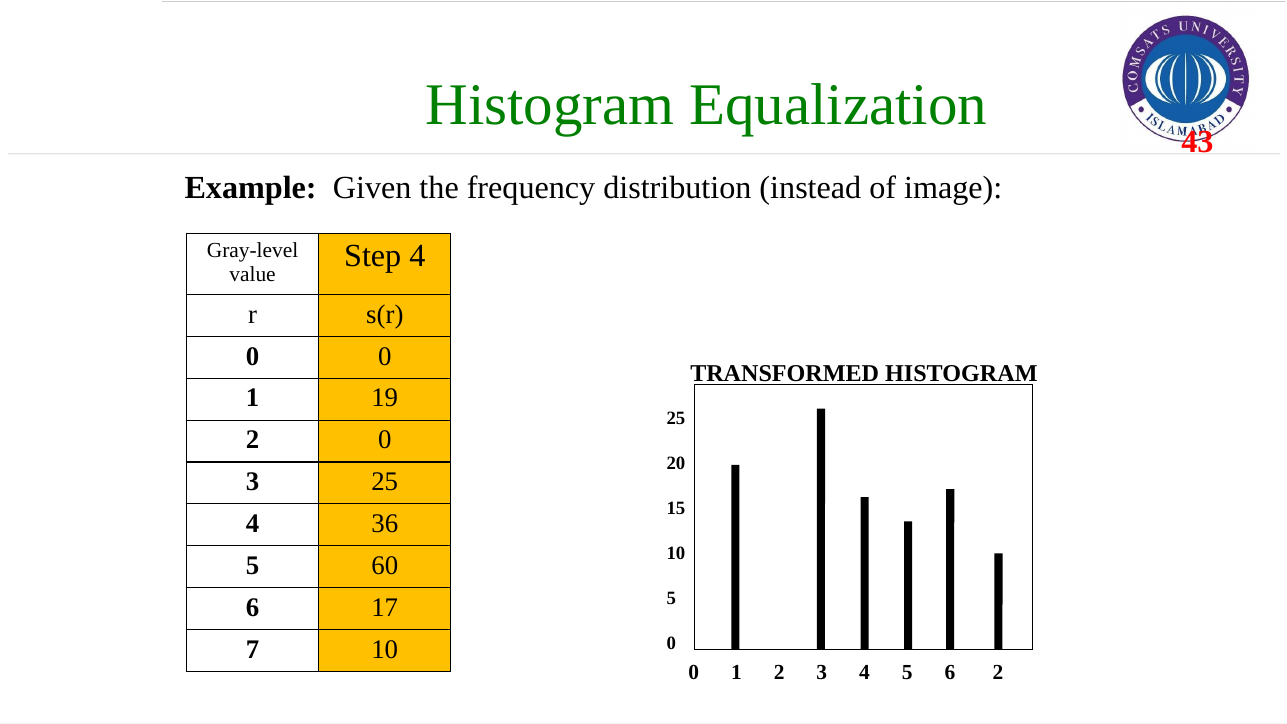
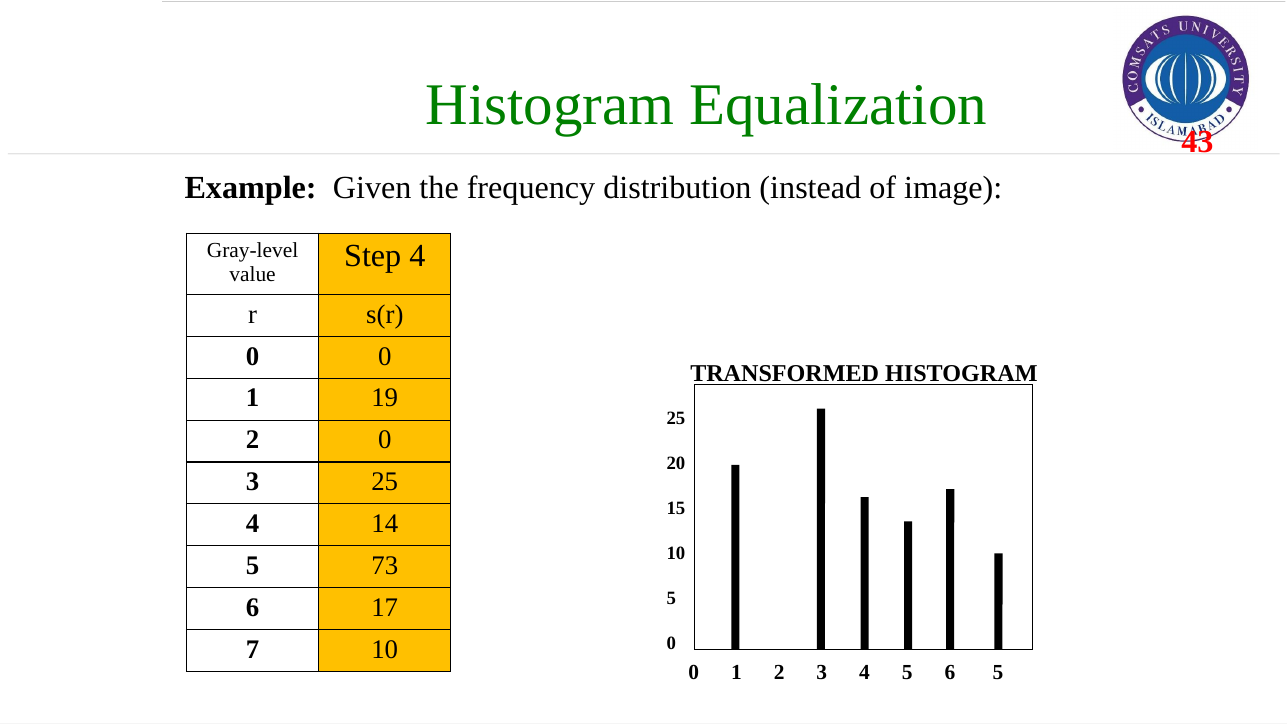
36: 36 -> 14 (385, 524)
60: 60 -> 73 (385, 566)
6 2: 2 -> 5 (998, 672)
